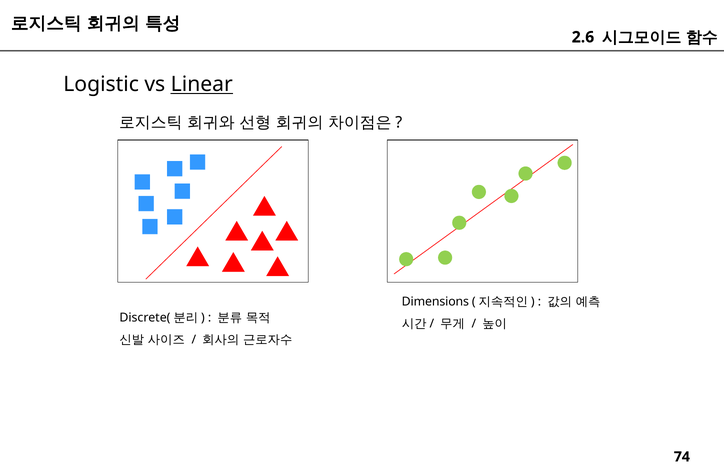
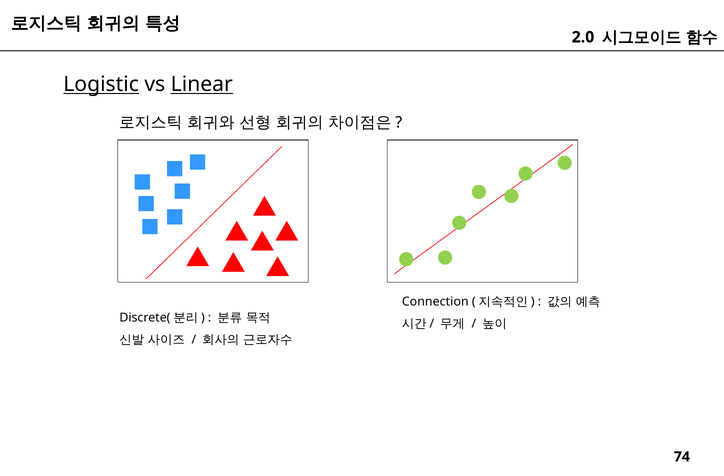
2.6: 2.6 -> 2.0 (583, 37)
Logistic underline: none -> present (101, 84)
Dimensions: Dimensions -> Connection (435, 301)
